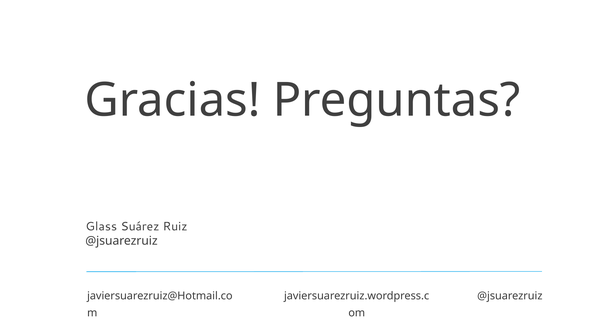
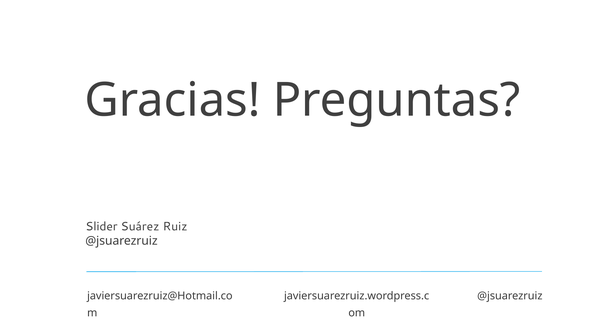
Glass: Glass -> Slider (101, 227)
